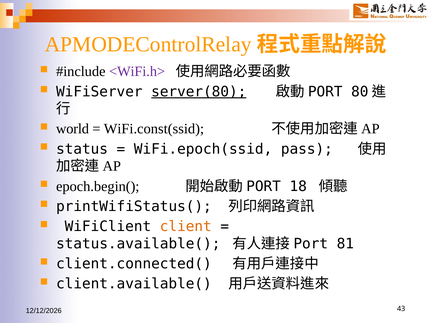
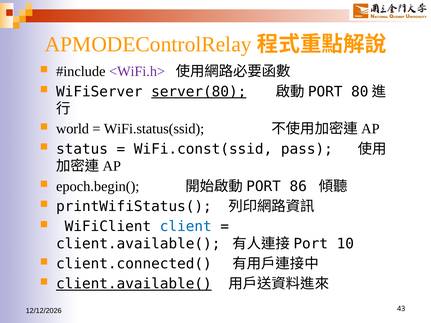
WiFi.const(ssid: WiFi.const(ssid -> WiFi.status(ssid (154, 129)
WiFi.epoch(ssid: WiFi.epoch(ssid -> WiFi.const(ssid (203, 149)
18: 18 -> 86 (298, 186)
client colour: orange -> blue (186, 227)
status.available(: status.available( -> client.available( (138, 244)
81: 81 -> 10 (345, 244)
client.available( underline: none -> present (134, 284)
